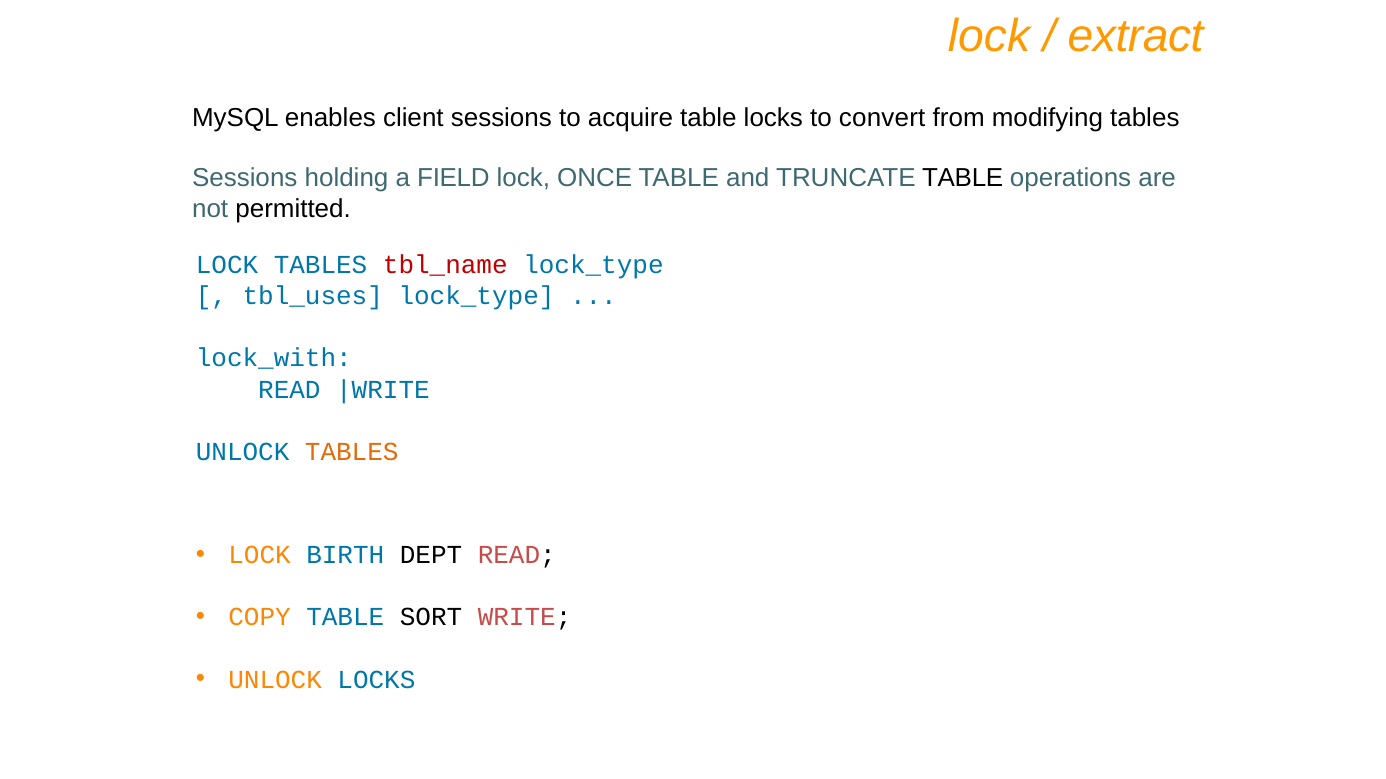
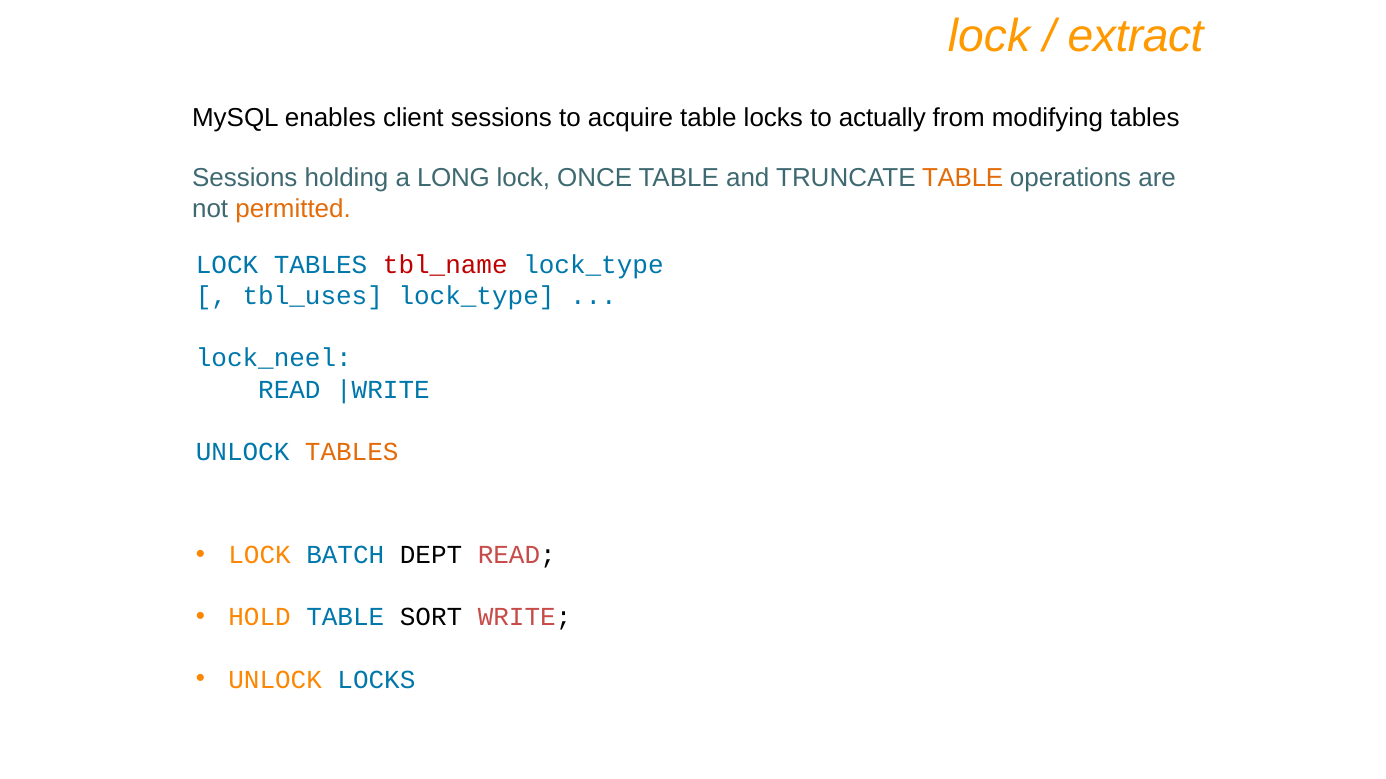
convert: convert -> actually (882, 118)
FIELD: FIELD -> LONG (453, 178)
TABLE colour: black -> orange (963, 178)
permitted colour: black -> orange (293, 210)
lock_with: lock_with -> lock_neel (274, 359)
BIRTH: BIRTH -> BATCH (345, 555)
COPY: COPY -> HOLD (260, 618)
